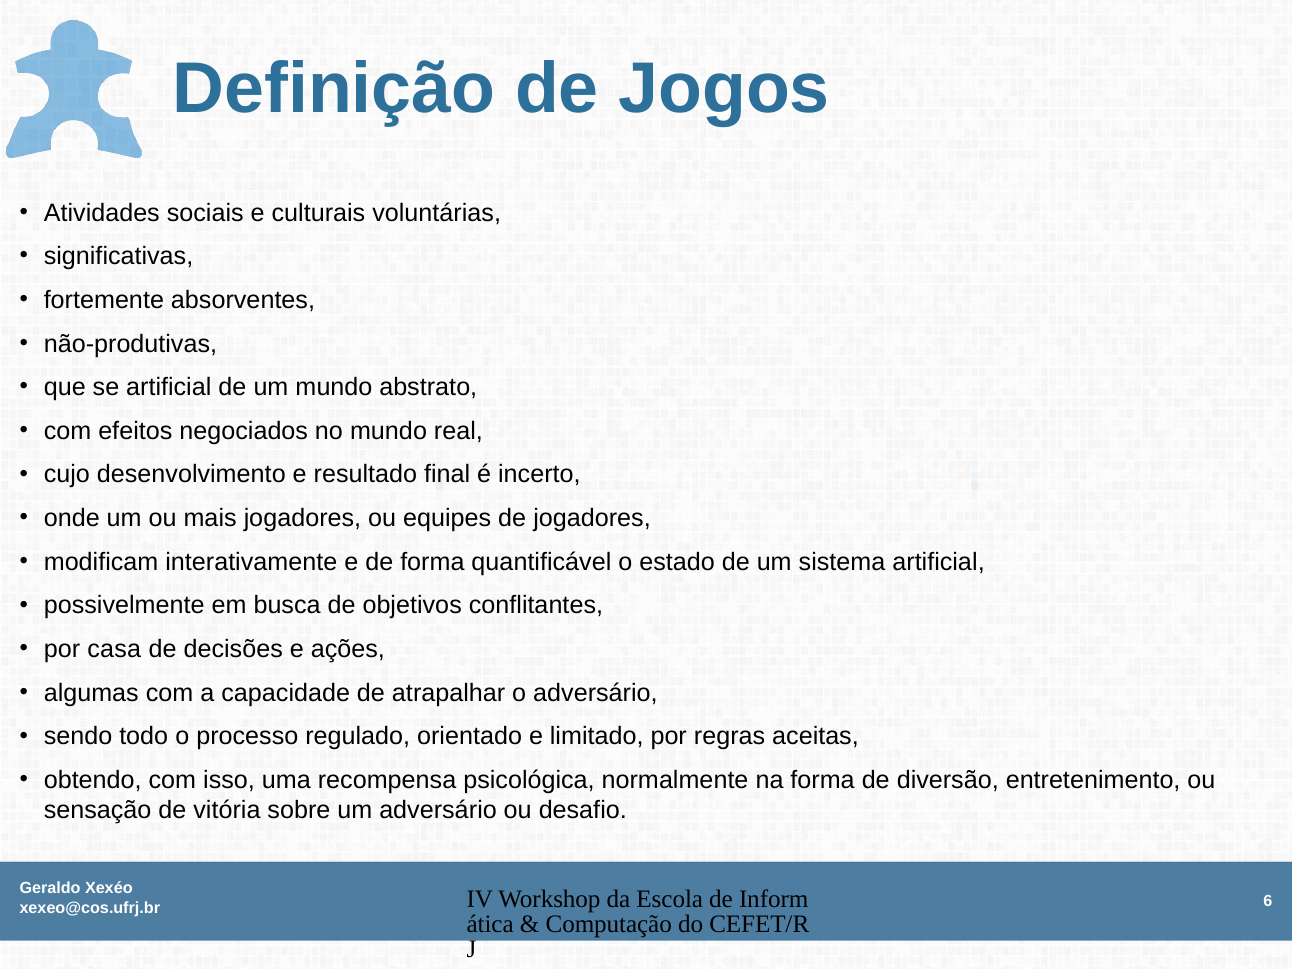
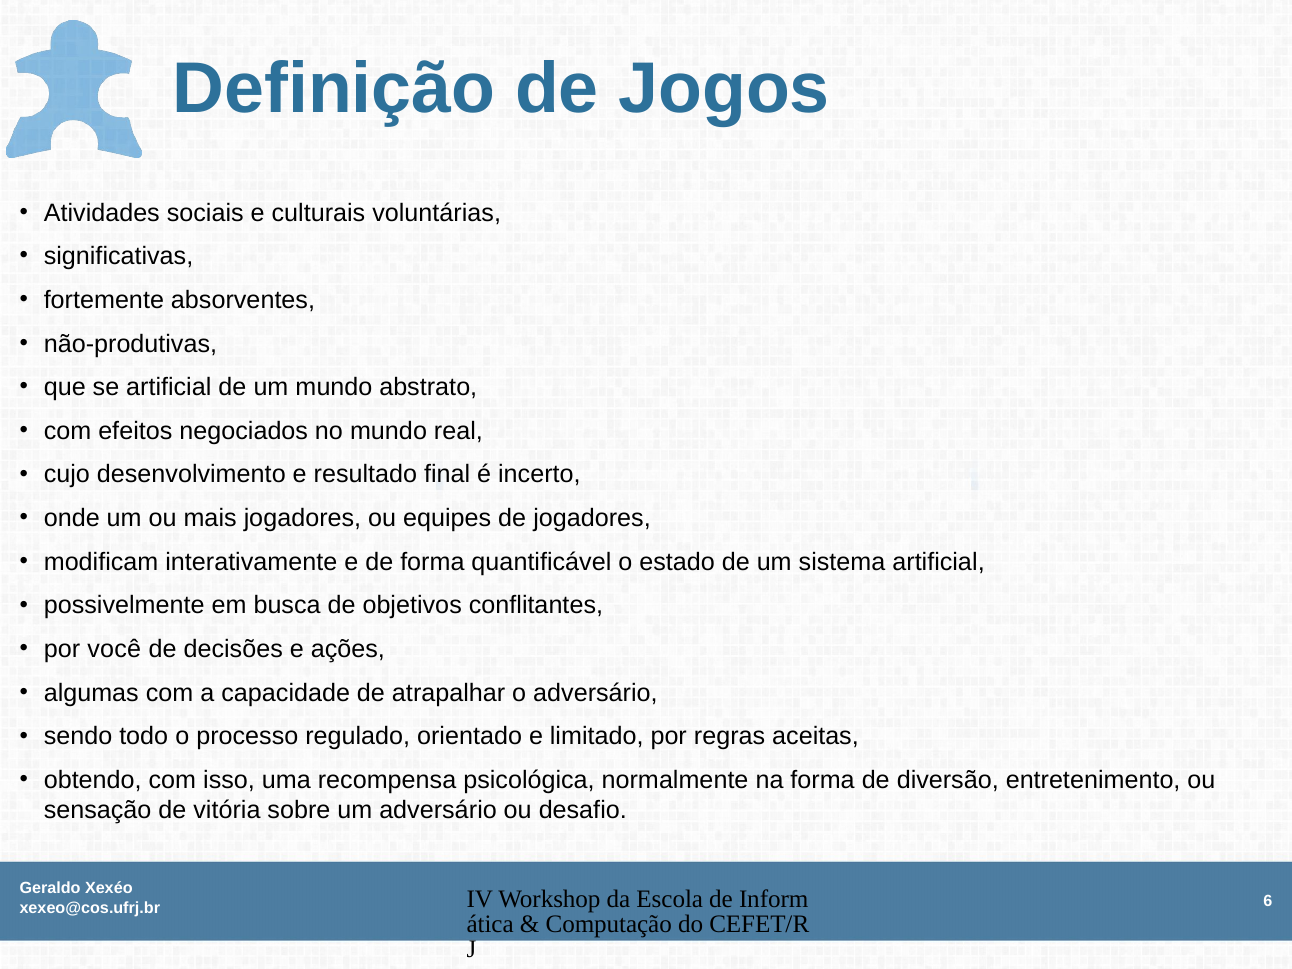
casa: casa -> você (114, 649)
